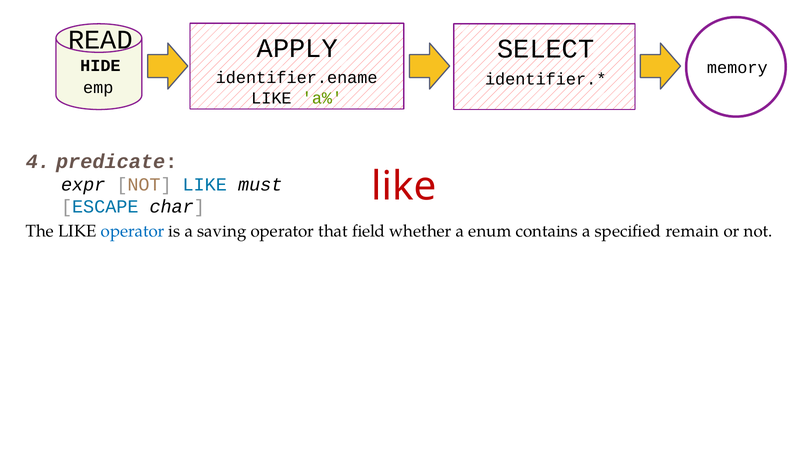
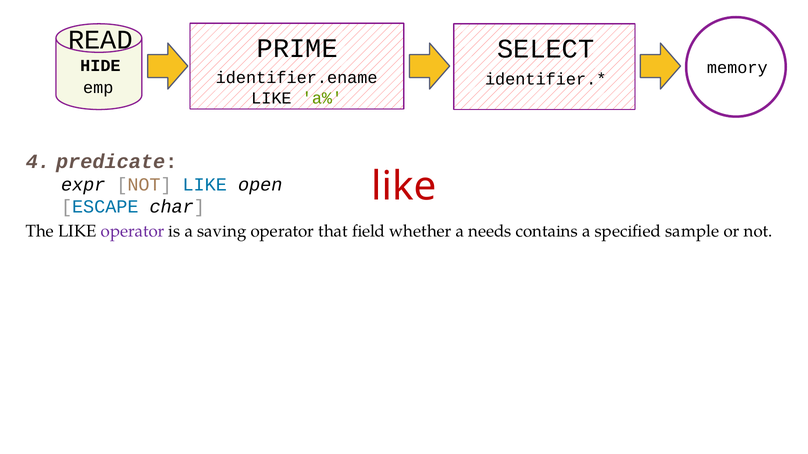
APPLY: APPLY -> PRIME (297, 48)
must: must -> open (260, 185)
operator colour: blue -> purple (133, 231)
enum: enum -> needs (490, 231)
remain: remain -> sample (692, 231)
